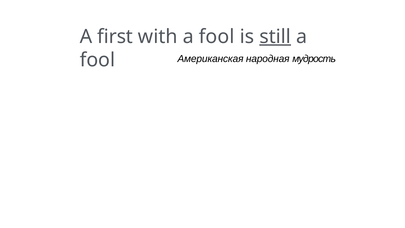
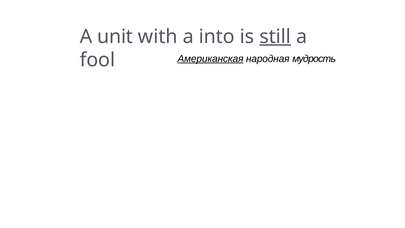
first: first -> unit (115, 37)
with a fool: fool -> into (217, 37)
Американская underline: none -> present (211, 59)
